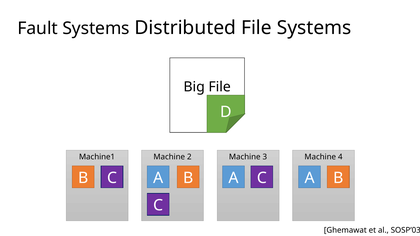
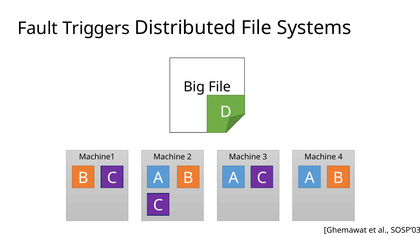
Fault Systems: Systems -> Triggers (96, 28)
